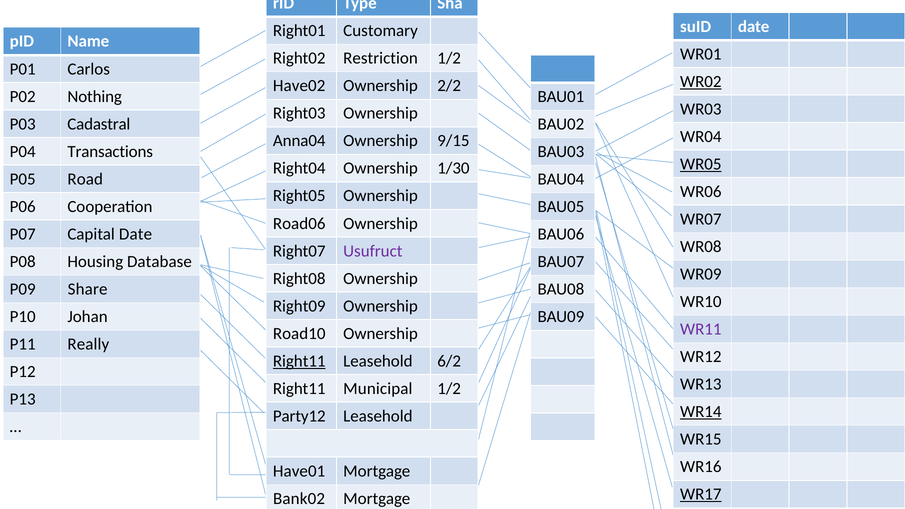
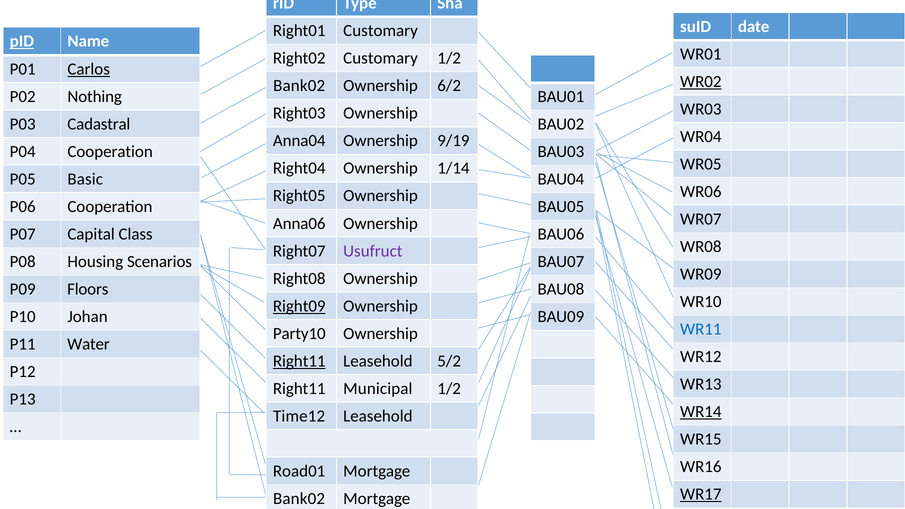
pID underline: none -> present (22, 41)
Right02 Restriction: Restriction -> Customary (381, 58)
Carlos underline: none -> present (89, 69)
Have02: Have02 -> Bank02 (299, 86)
2/2: 2/2 -> 6/2 (449, 86)
9/15: 9/15 -> 9/19 (453, 141)
P04 Transactions: Transactions -> Cooperation (110, 152)
WR05 underline: present -> none (701, 164)
1/30: 1/30 -> 1/14 (453, 168)
Road: Road -> Basic (85, 179)
Road06: Road06 -> Anna06 (299, 223)
Capital Date: Date -> Class (136, 234)
Database: Database -> Scenarios (159, 262)
Share: Share -> Floors (88, 289)
Right09 underline: none -> present (299, 306)
WR11 colour: purple -> blue (701, 329)
Road10: Road10 -> Party10 (299, 334)
Really: Really -> Water (88, 344)
6/2: 6/2 -> 5/2 (449, 361)
Party12: Party12 -> Time12 (299, 416)
Have01: Have01 -> Road01 (299, 471)
